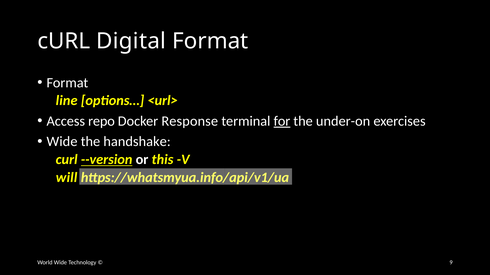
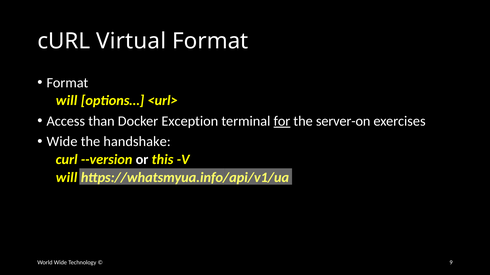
Digital: Digital -> Virtual (131, 41)
line: line -> will (67, 101)
repo: repo -> than (101, 121)
Response: Response -> Exception (190, 121)
under-on: under-on -> server-on (343, 121)
--version underline: present -> none (107, 160)
